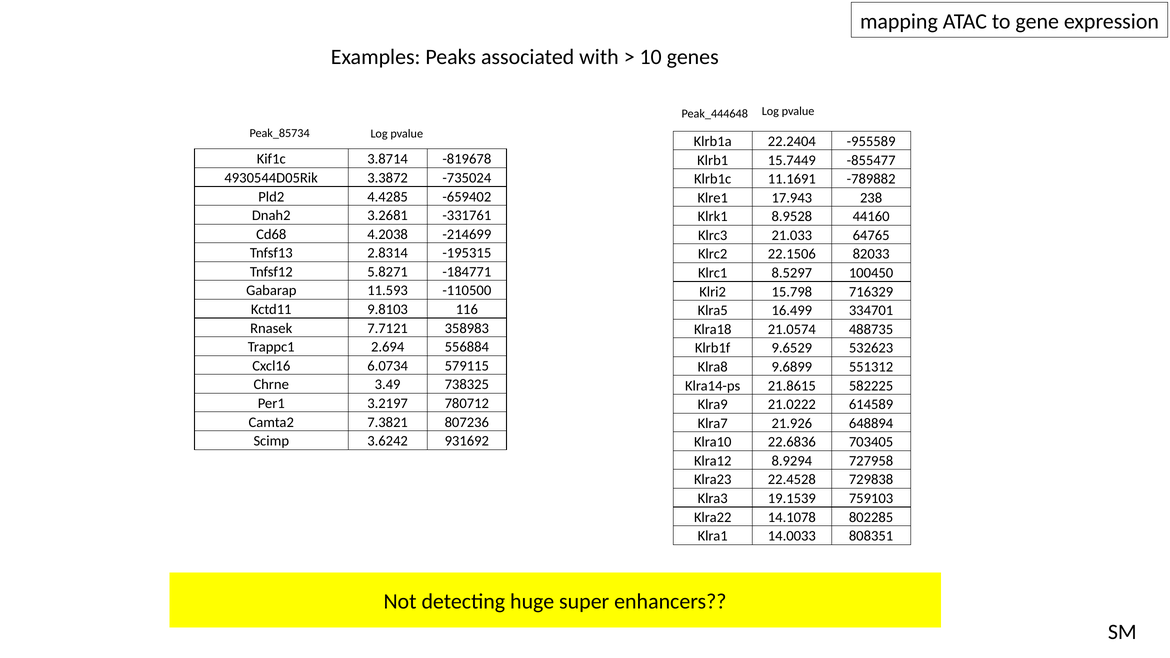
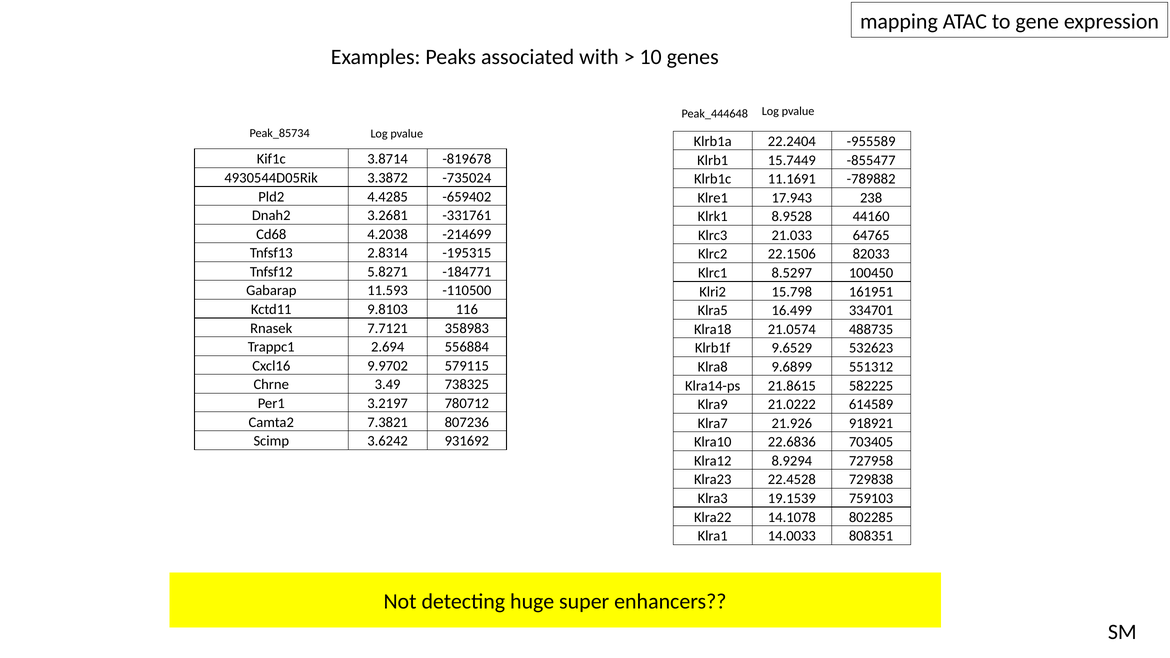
716329: 716329 -> 161951 (871, 292)
6.0734: 6.0734 -> 9.9702 (388, 366)
648894: 648894 -> 918921 (871, 423)
